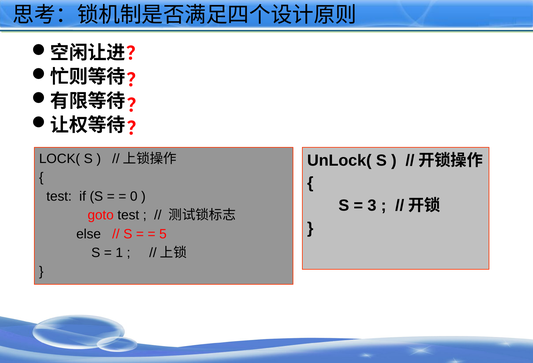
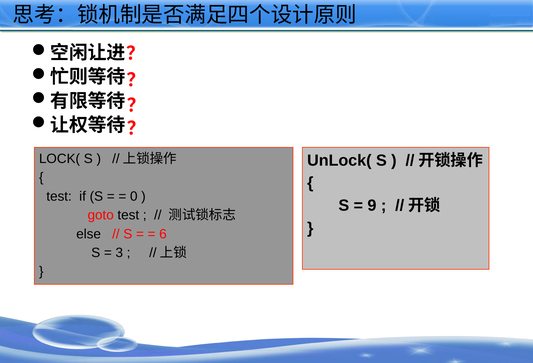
3: 3 -> 9 (372, 205)
5: 5 -> 6 (163, 234)
1: 1 -> 3 (119, 252)
